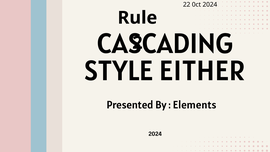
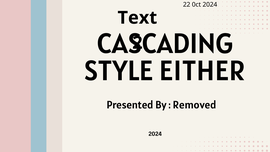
Rule: Rule -> Text (137, 18)
Elements: Elements -> Removed (195, 105)
